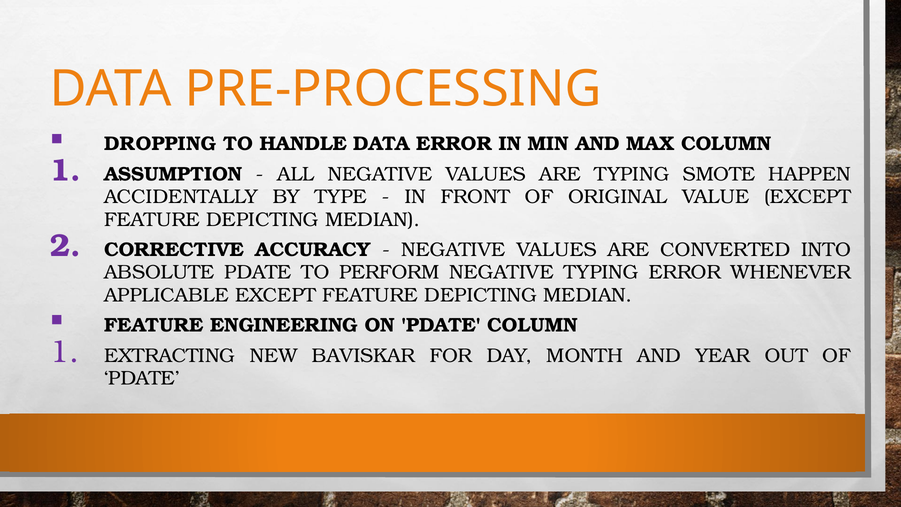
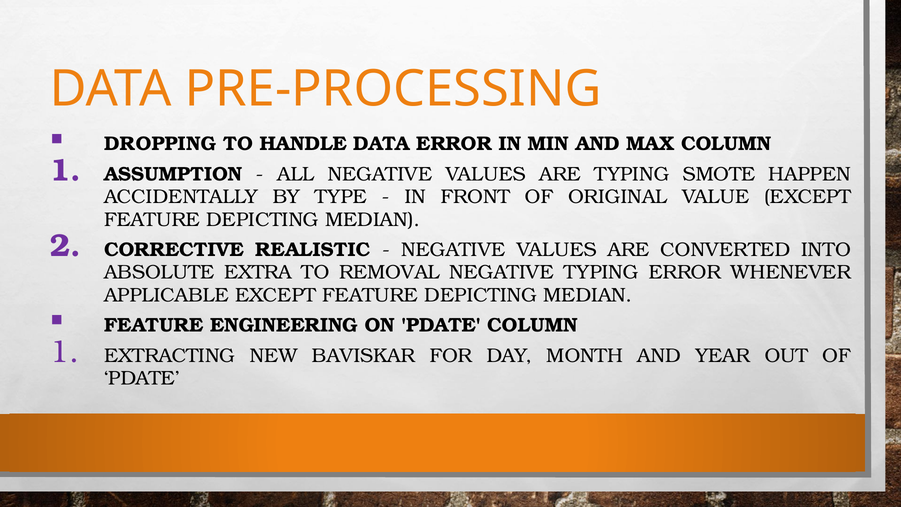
ACCURACY: ACCURACY -> REALISTIC (313, 250)
ABSOLUTE PDATE: PDATE -> EXTRA (258, 272)
PERFORM: PERFORM -> REMOVAL (389, 272)
